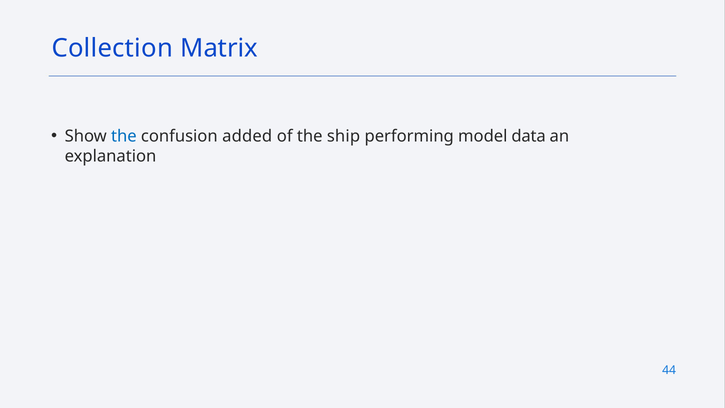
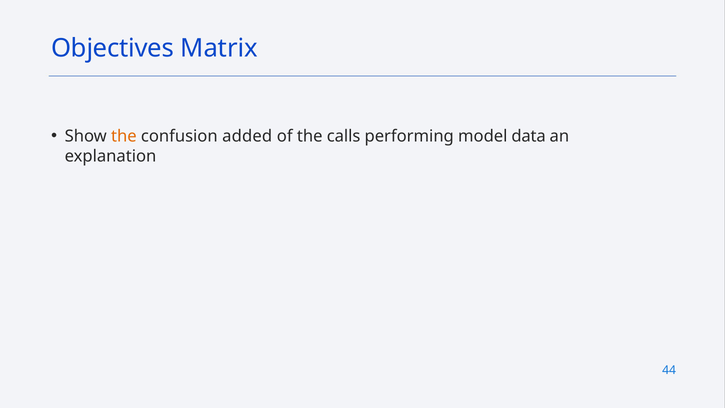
Collection: Collection -> Objectives (113, 48)
the colour: blue -> orange (124, 136)
ship: ship -> calls (344, 136)
